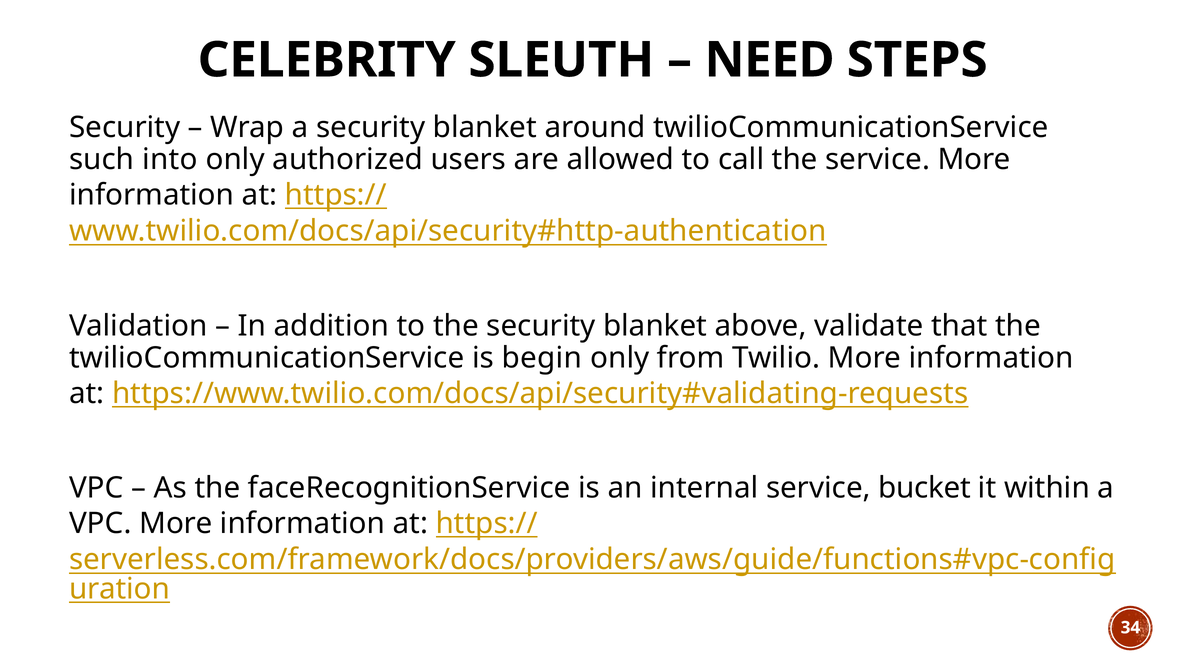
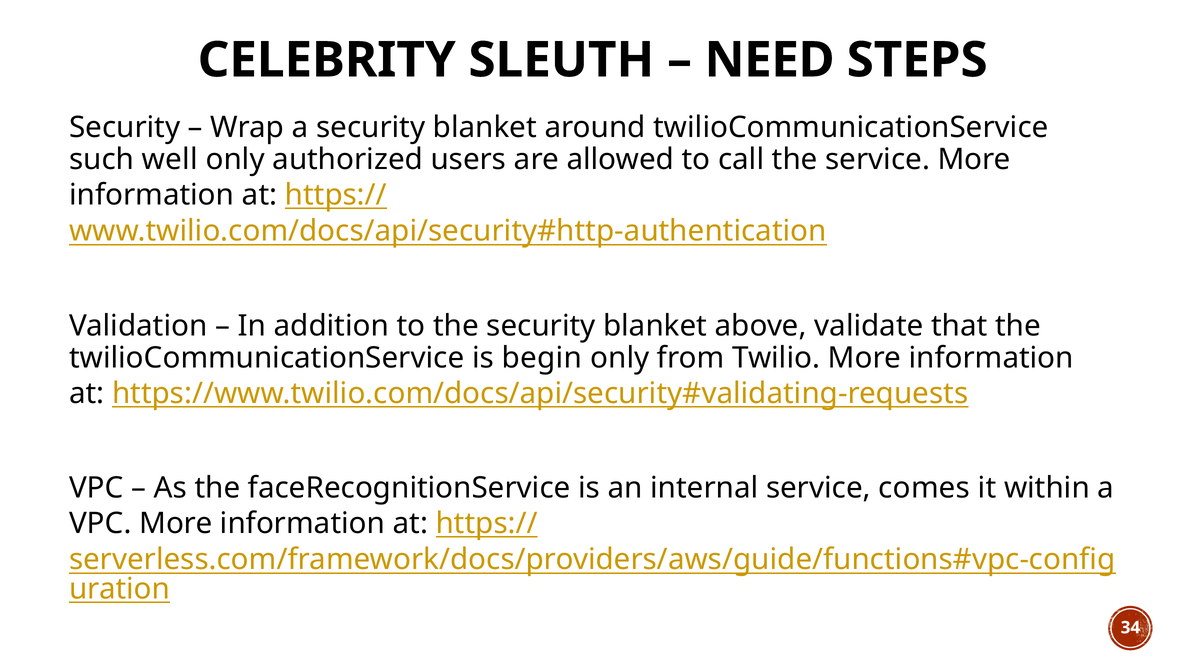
into: into -> well (170, 159)
bucket: bucket -> comes (924, 487)
